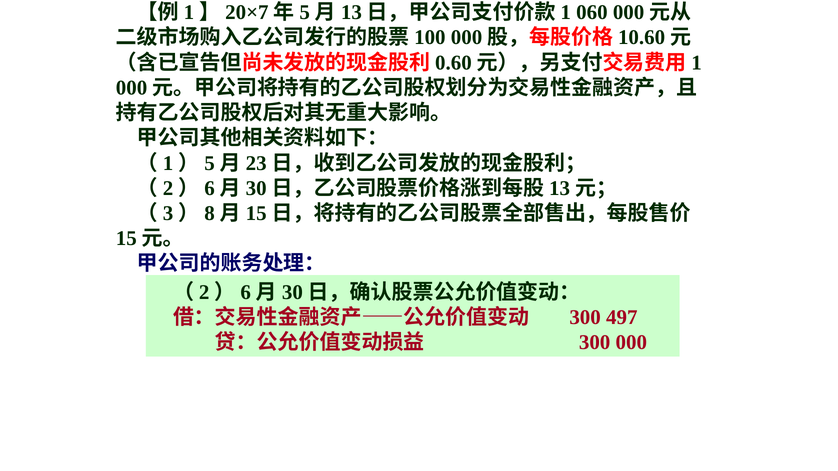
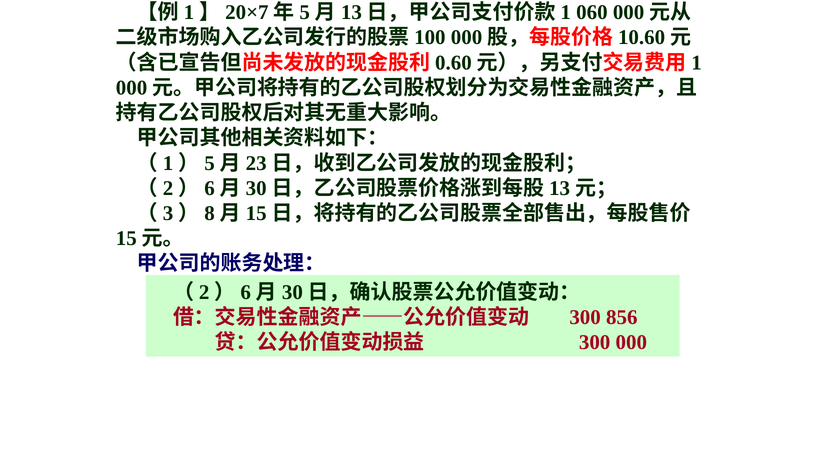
497: 497 -> 856 (622, 318)
